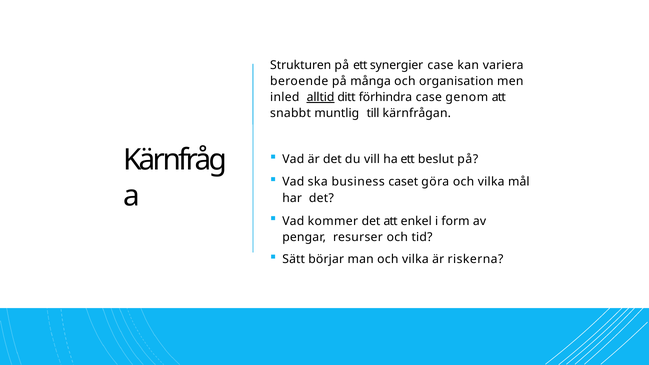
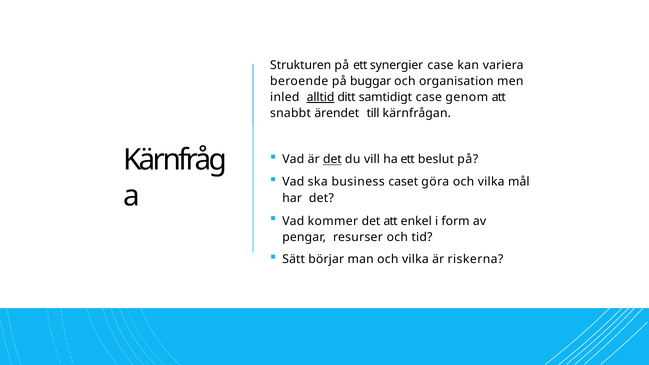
många: många -> buggar (371, 81)
förhindra: förhindra -> samtidigt (385, 97)
muntlig: muntlig -> ärendet (337, 113)
det underline: none -> present (332, 160)
